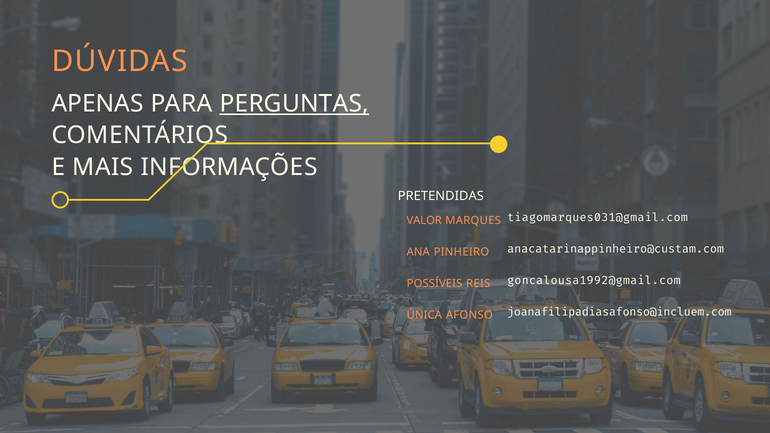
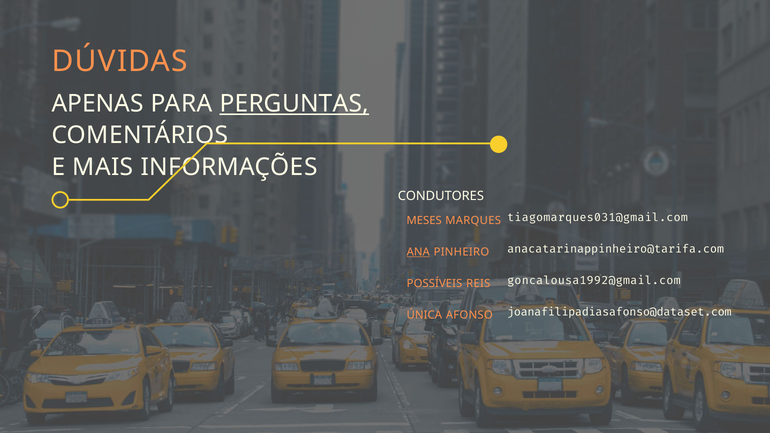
PRETENDIDAS: PRETENDIDAS -> CONDUTORES (441, 196)
VALOR: VALOR -> MESES (424, 221)
anacatarinappinheiro@custam.com: anacatarinappinheiro@custam.com -> anacatarinappinheiro@tarifa.com (616, 249)
ANA underline: none -> present (418, 252)
joanafilipadiasafonso@incluem.com: joanafilipadiasafonso@incluem.com -> joanafilipadiasafonso@dataset.com (619, 312)
